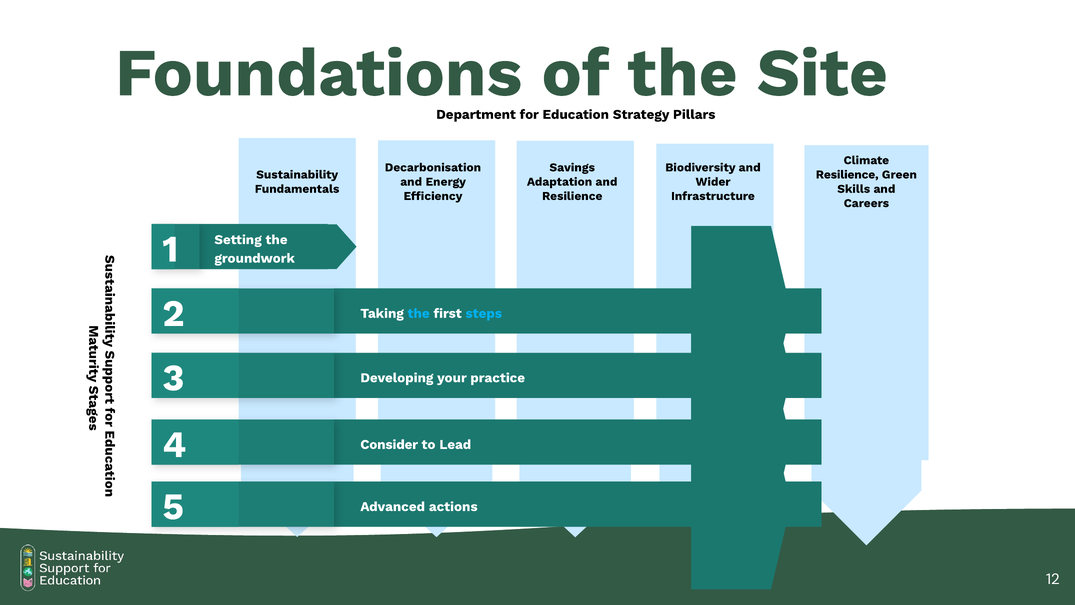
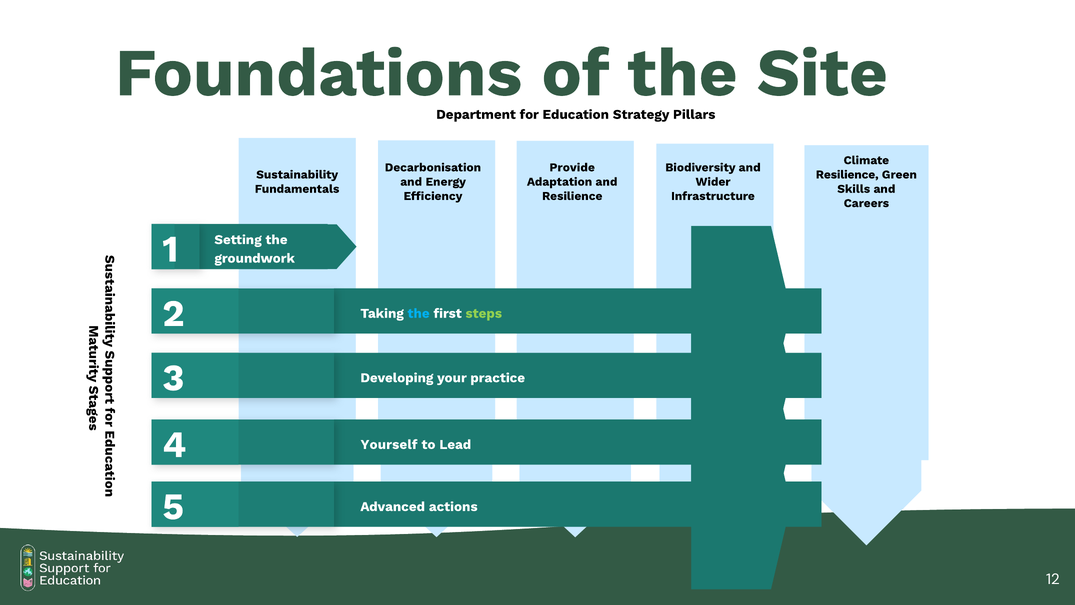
Savings: Savings -> Provide (572, 167)
steps colour: light blue -> light green (484, 313)
Consider: Consider -> Yourself (389, 444)
